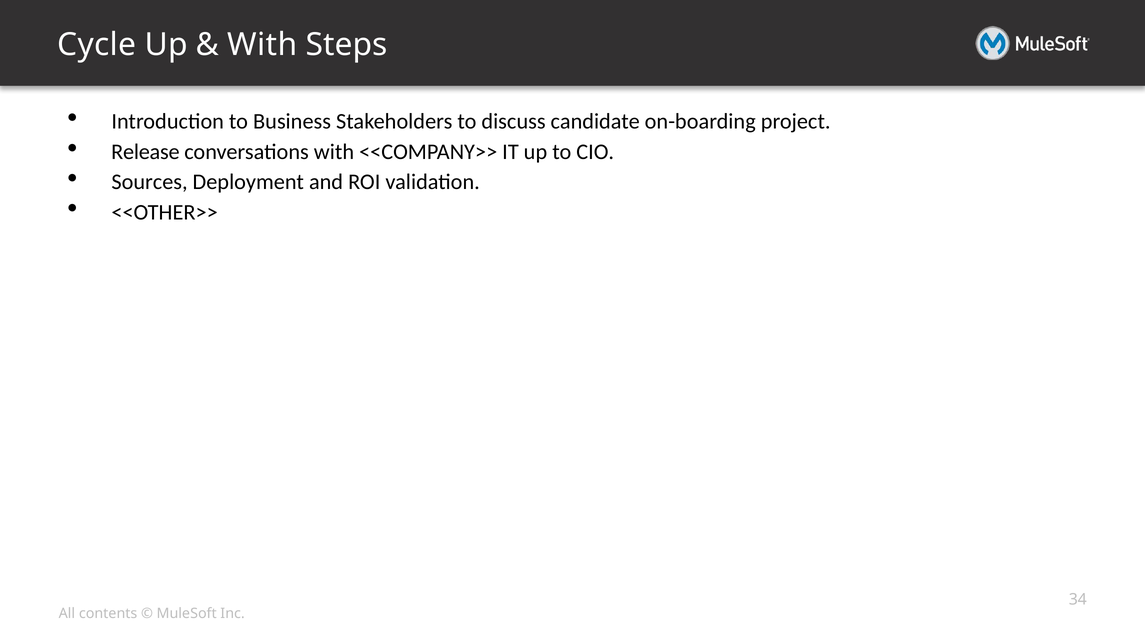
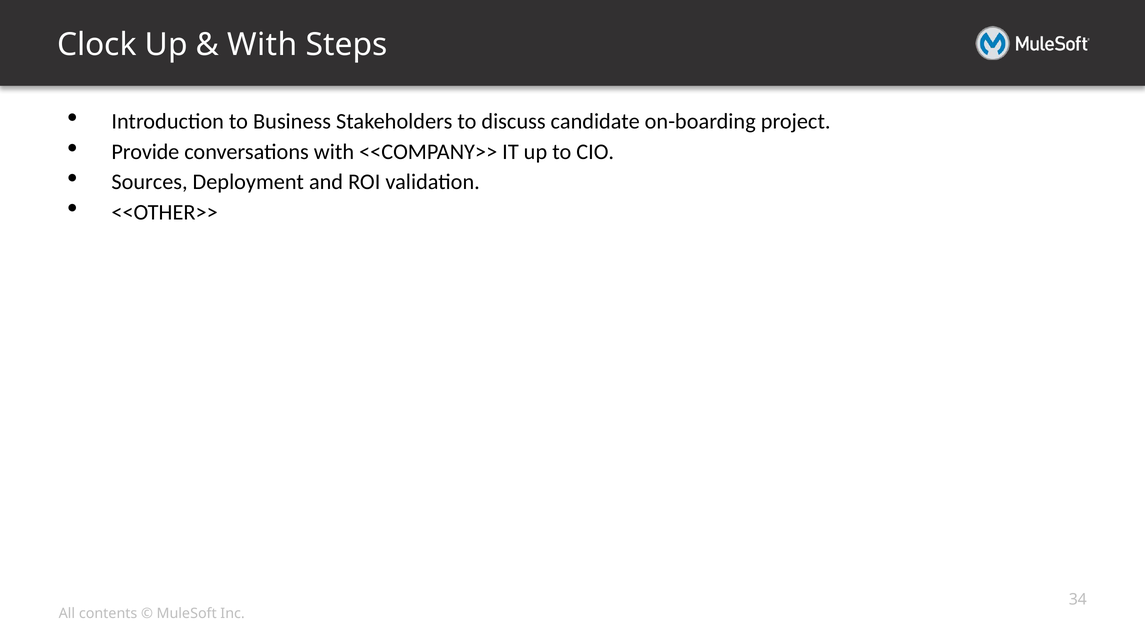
Cycle: Cycle -> Clock (97, 45)
Release: Release -> Provide (145, 152)
